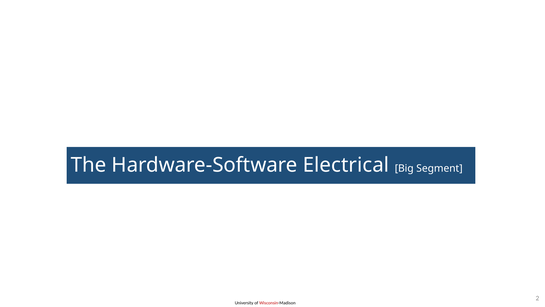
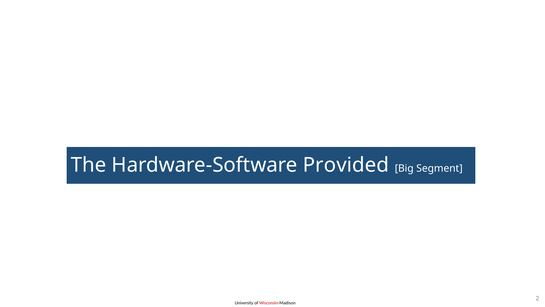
Electrical: Electrical -> Provided (346, 165)
